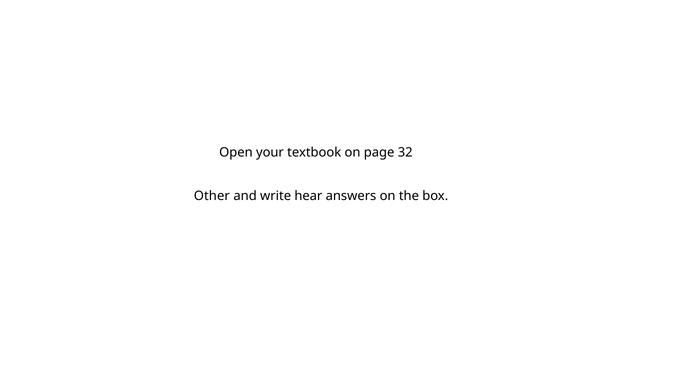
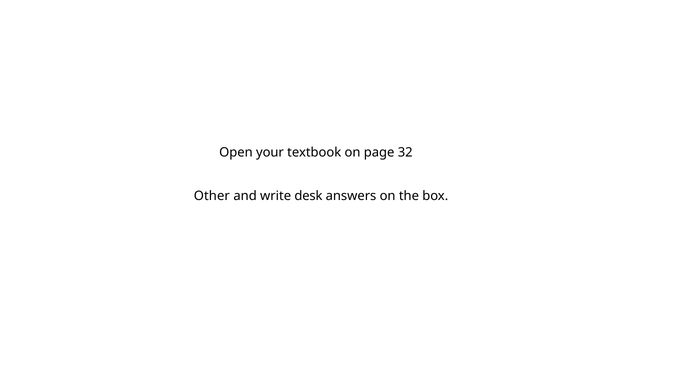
hear: hear -> desk (308, 196)
